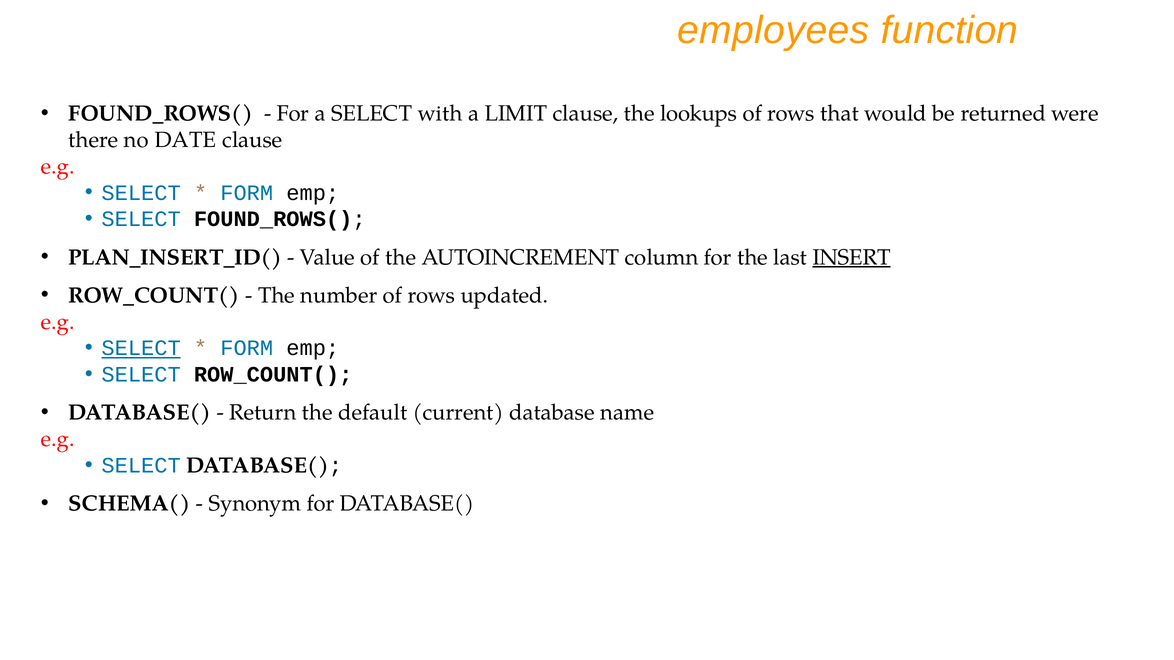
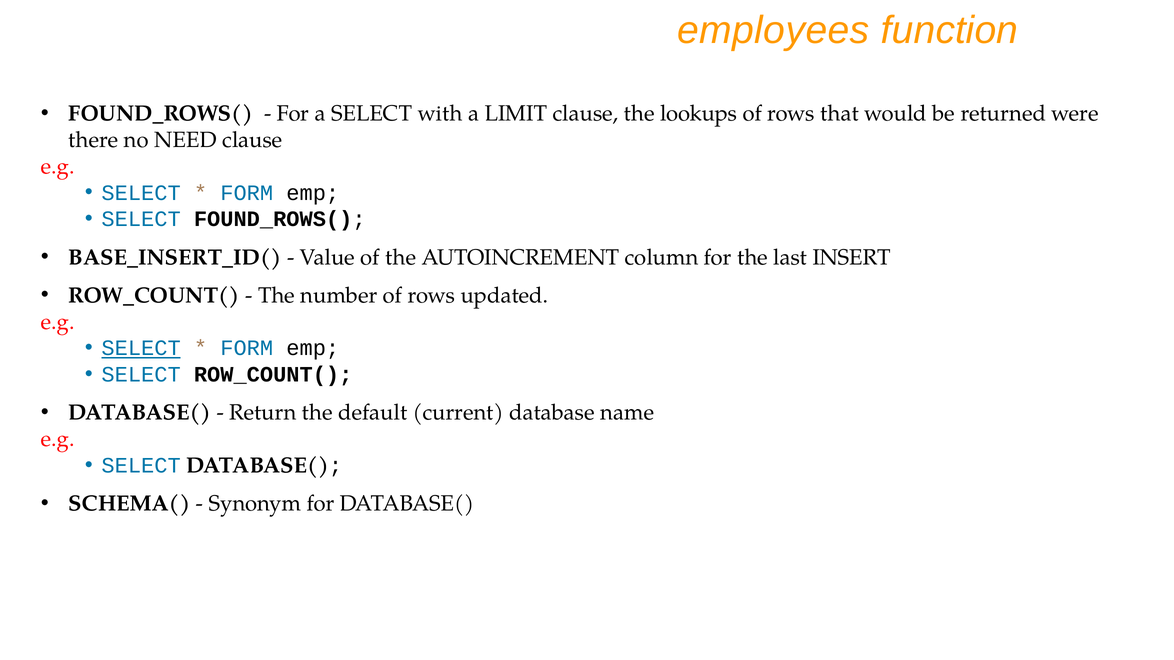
DATE: DATE -> NEED (185, 140)
PLAN_INSERT_ID(: PLAN_INSERT_ID( -> BASE_INSERT_ID( (175, 257)
INSERT underline: present -> none (852, 257)
